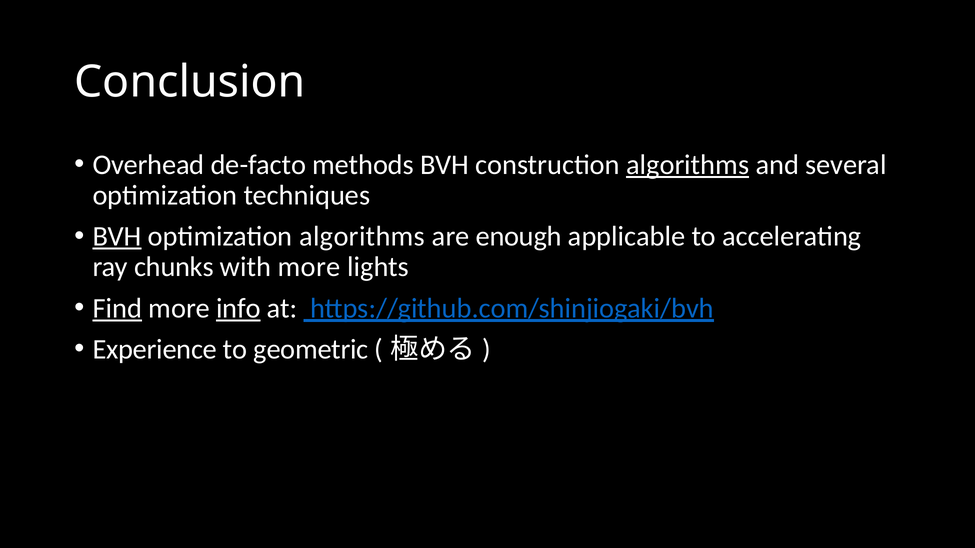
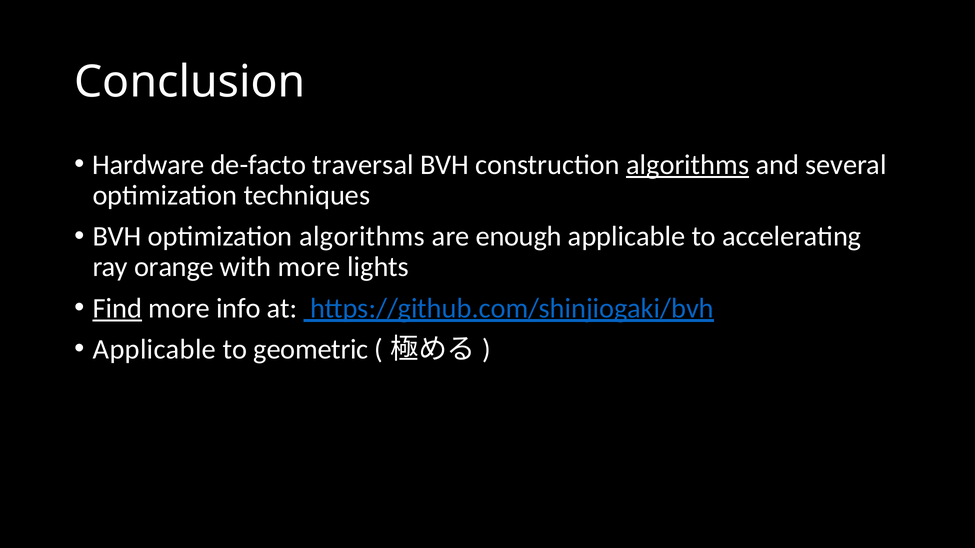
Overhead: Overhead -> Hardware (149, 165)
methods: methods -> traversal (363, 165)
BVH underline: present -> none (117, 236)
chunks: chunks -> orange (174, 267)
info underline: present -> none (238, 308)
Experience: Experience -> Applicable (154, 349)
